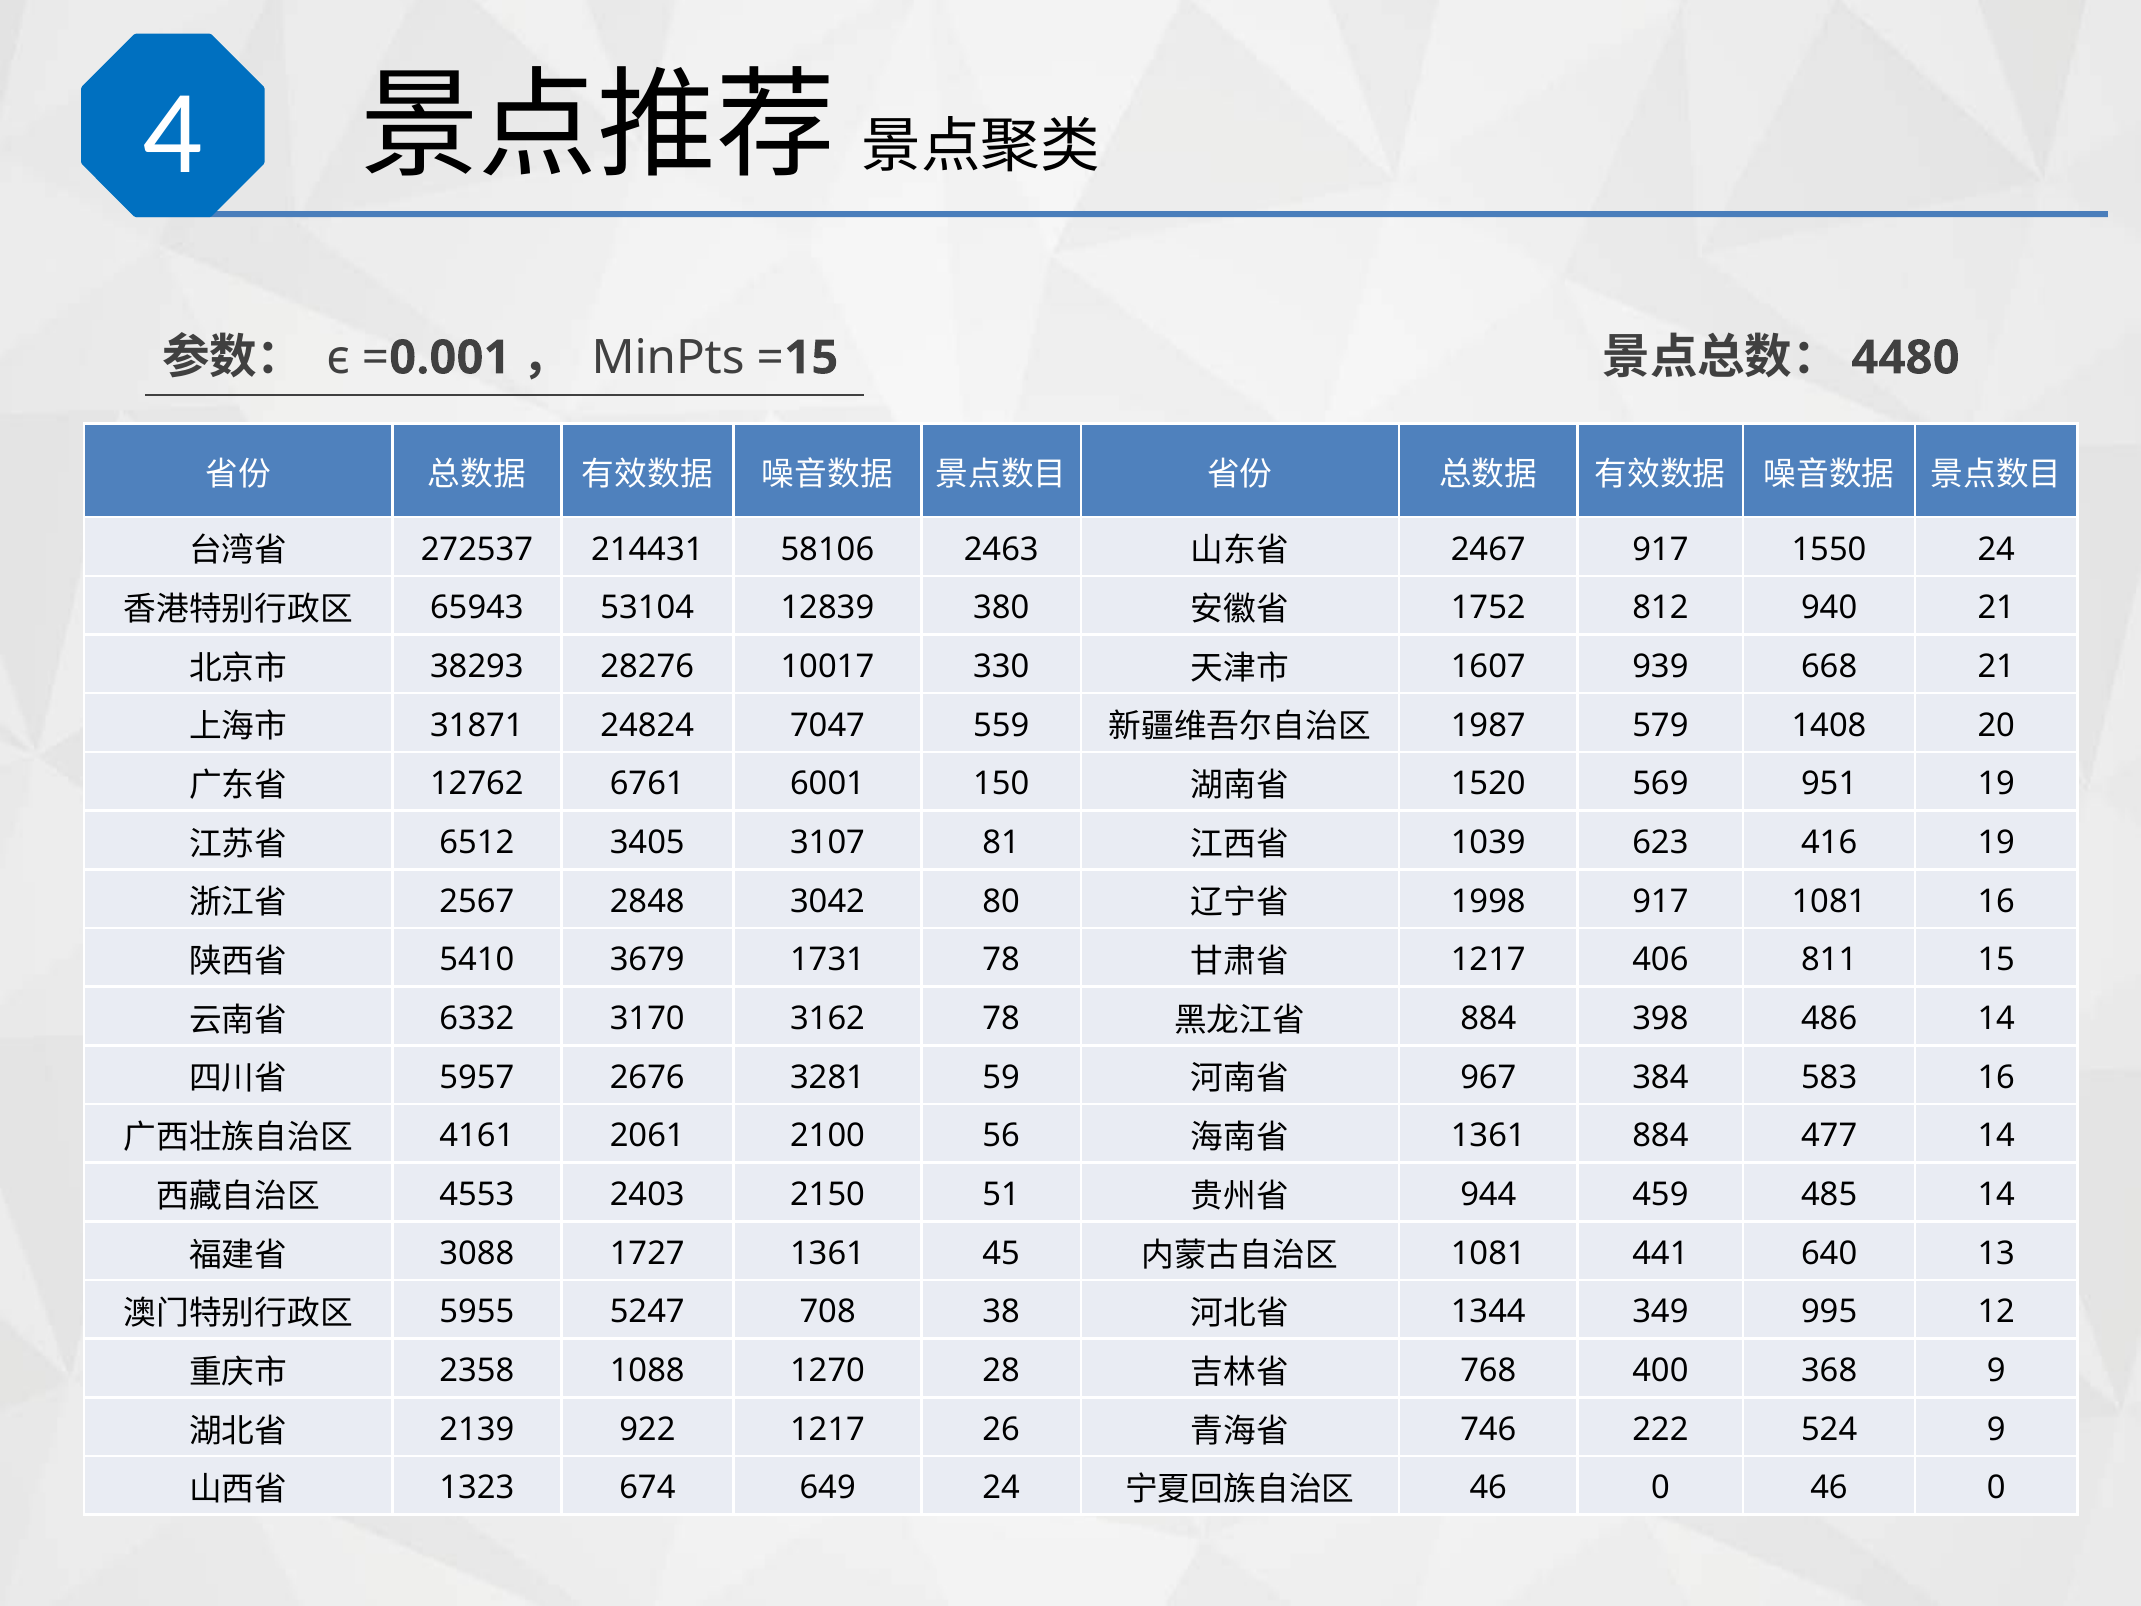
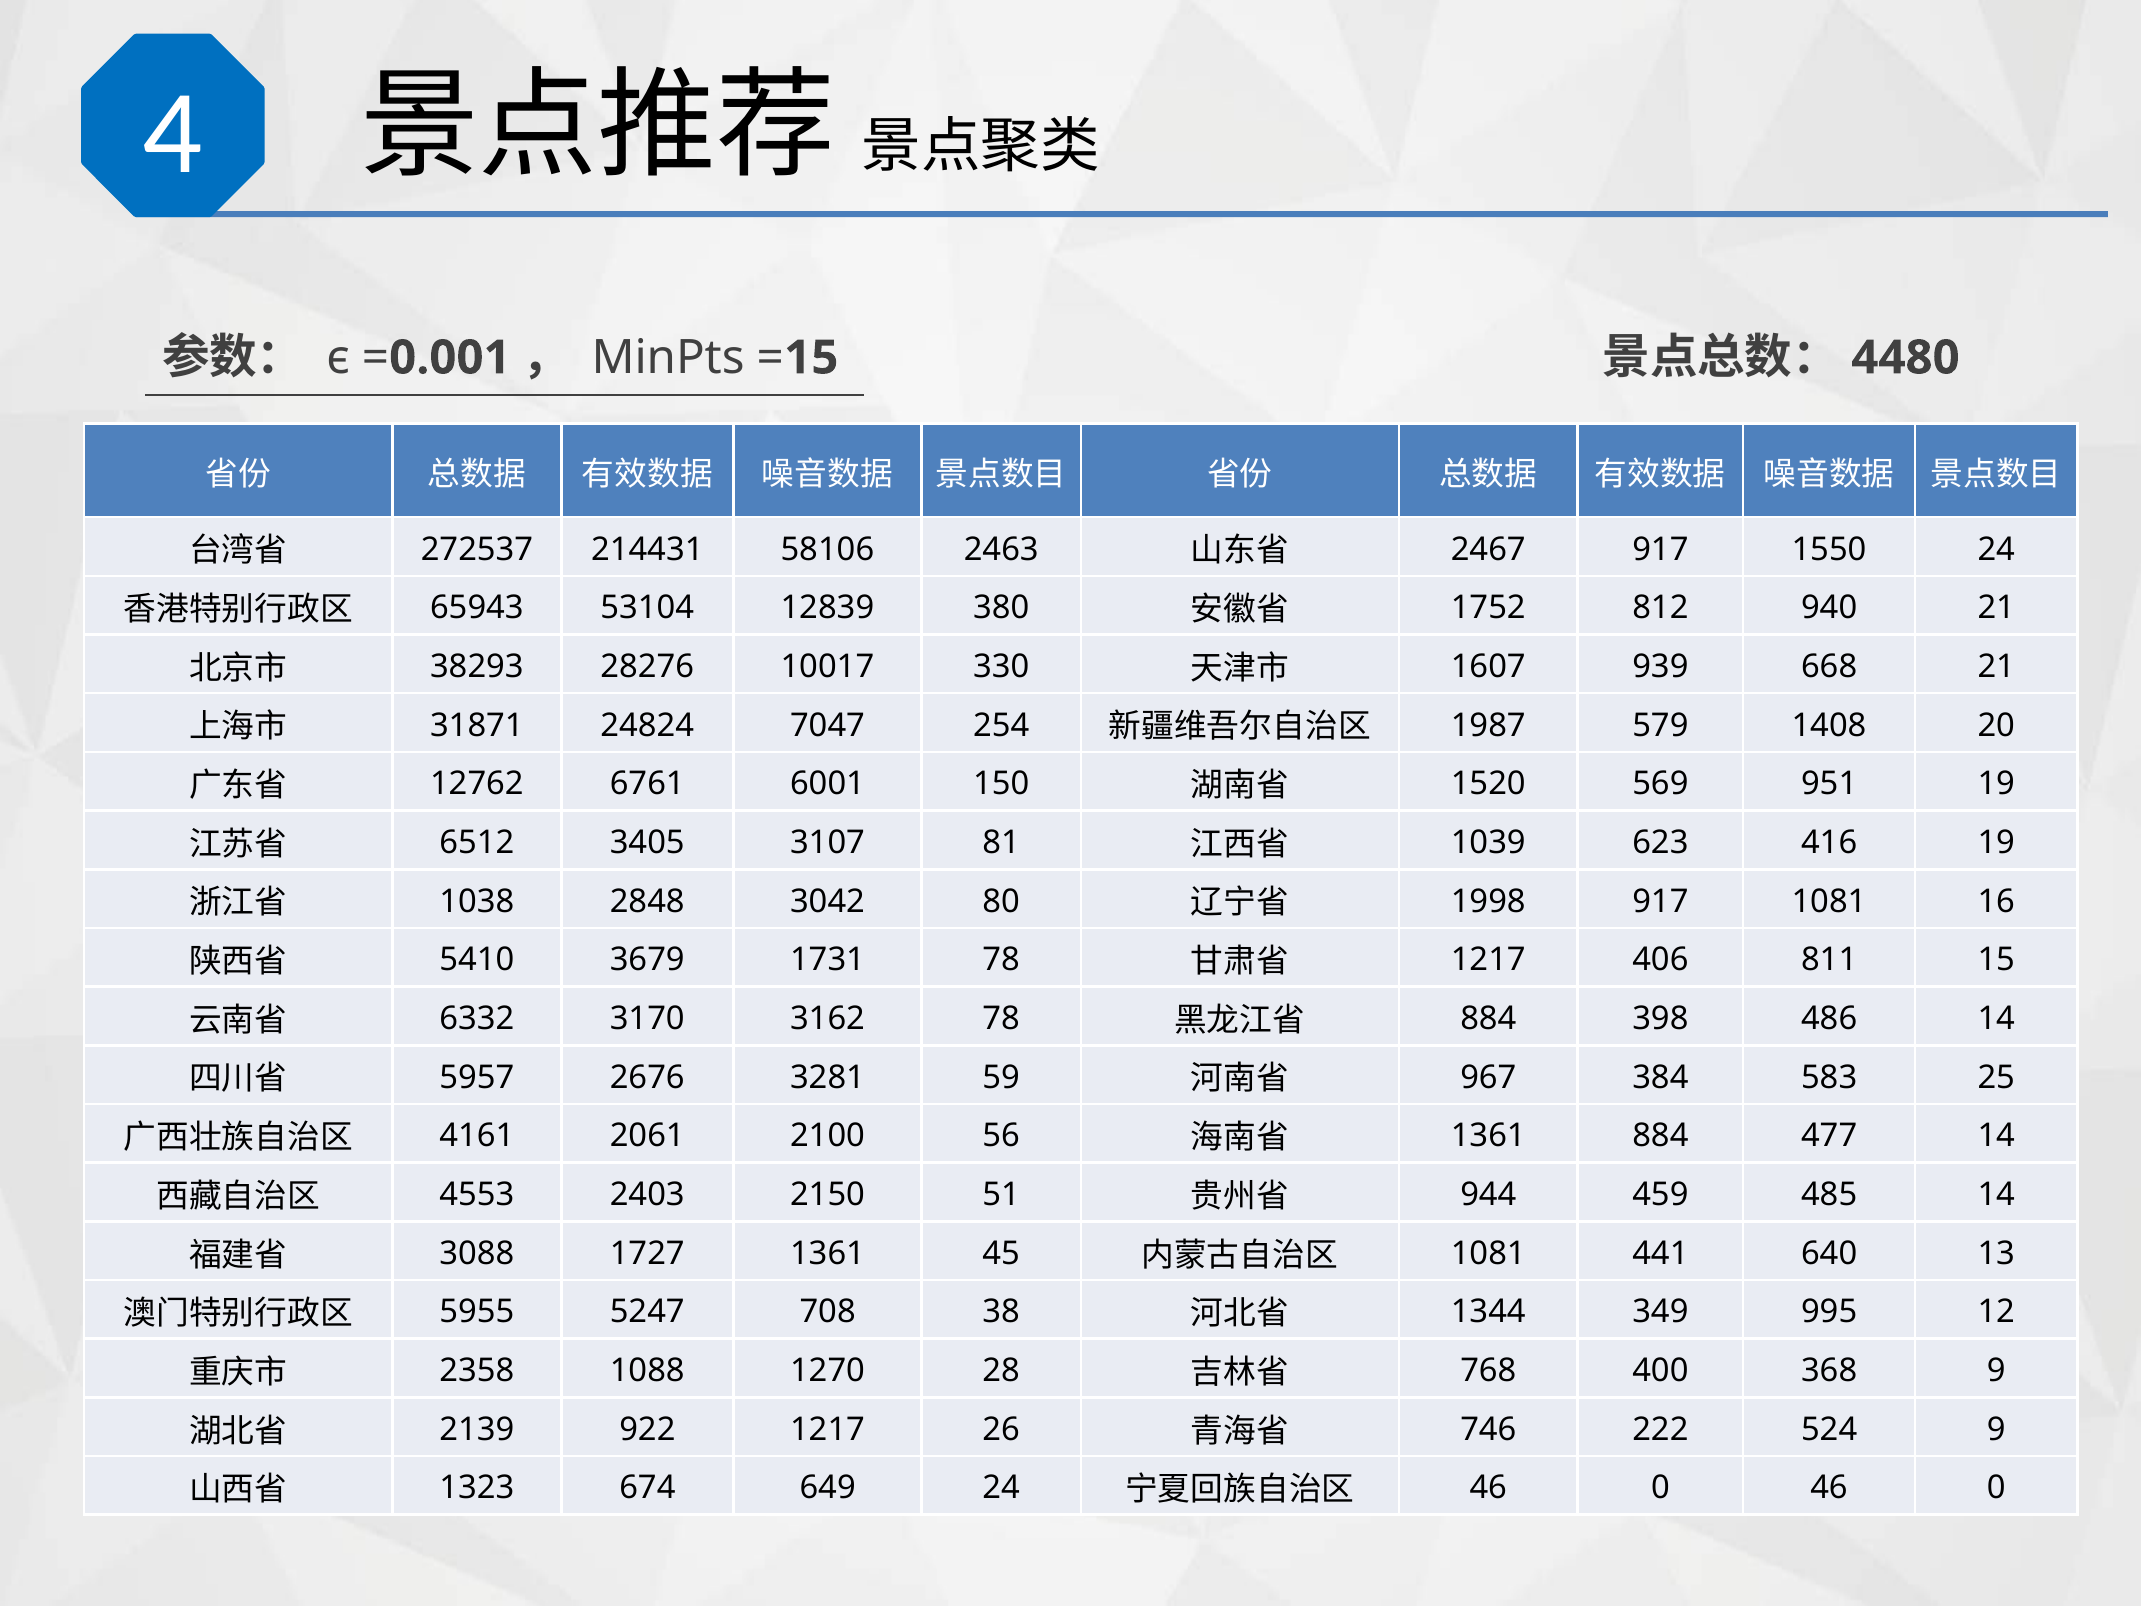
559: 559 -> 254 (1001, 725)
2567: 2567 -> 1038 (477, 901)
583 16: 16 -> 25 (1996, 1077)
